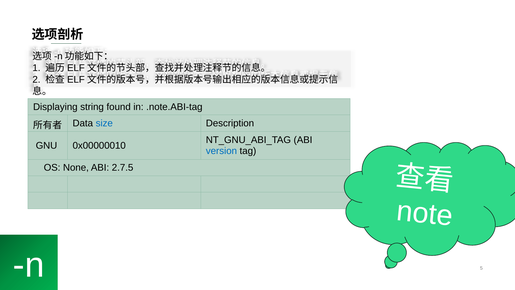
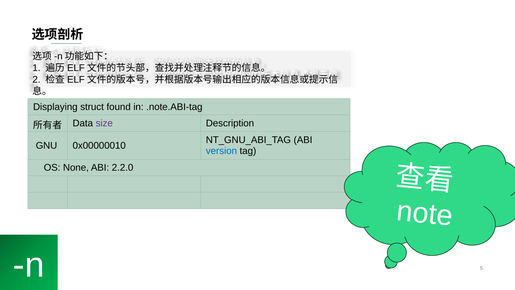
string: string -> struct (92, 107)
size colour: blue -> purple (104, 123)
2.7.5: 2.7.5 -> 2.2.0 (123, 168)
